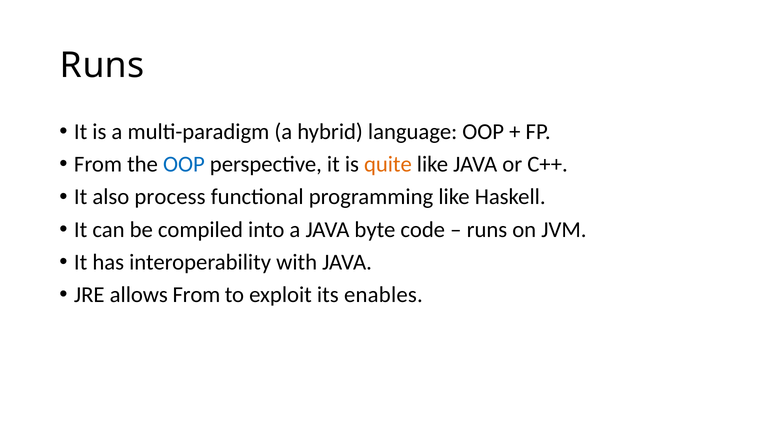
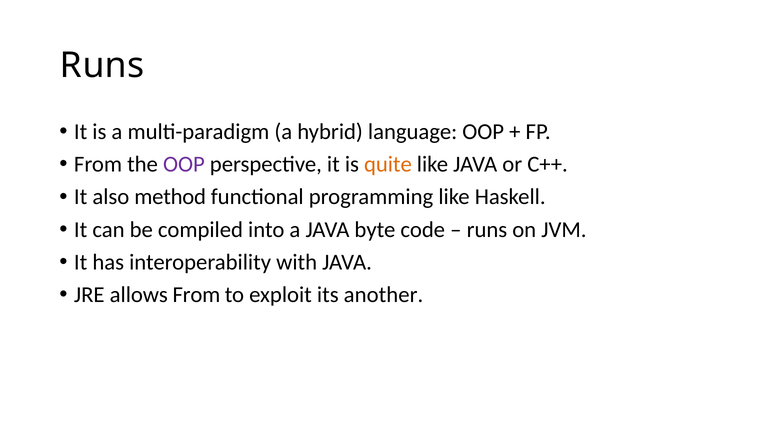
OOP colour: blue -> purple (184, 164)
process: process -> method (170, 197)
enables: enables -> another (384, 295)
